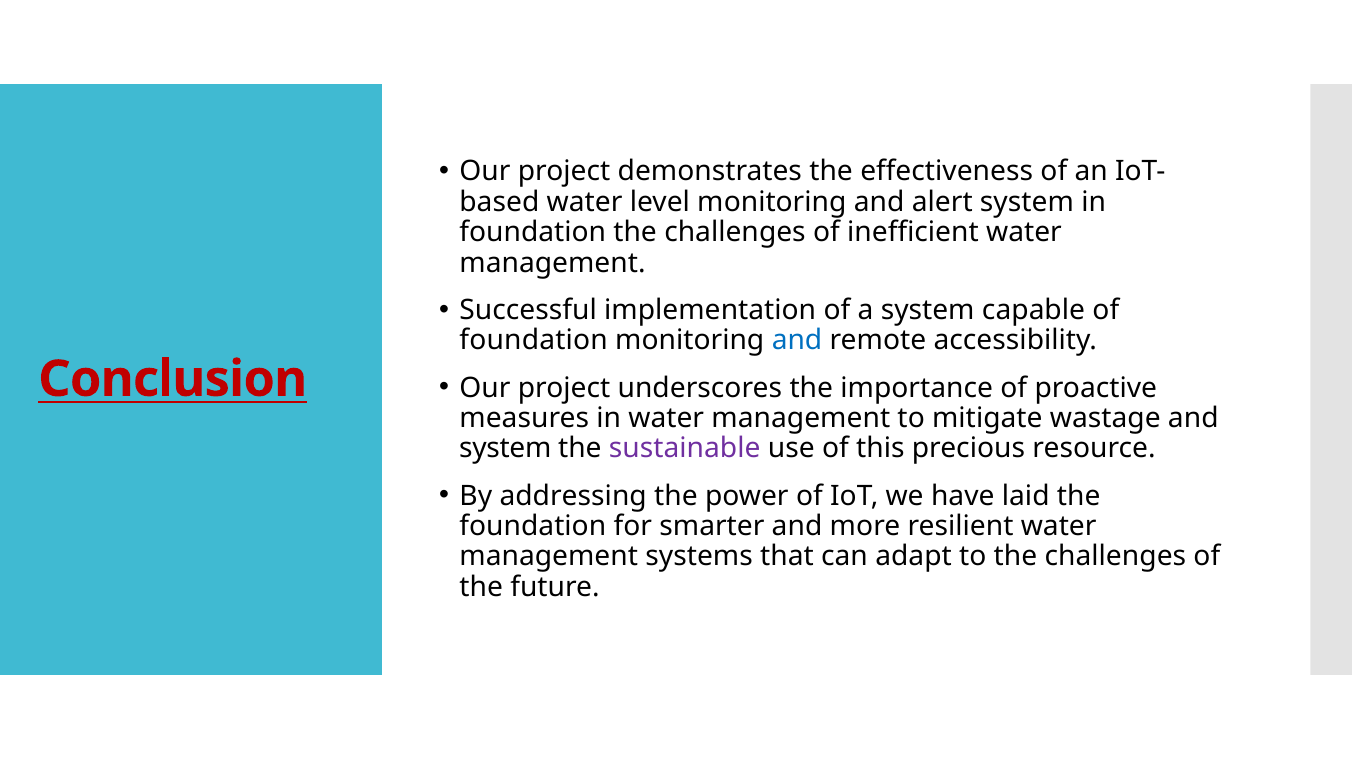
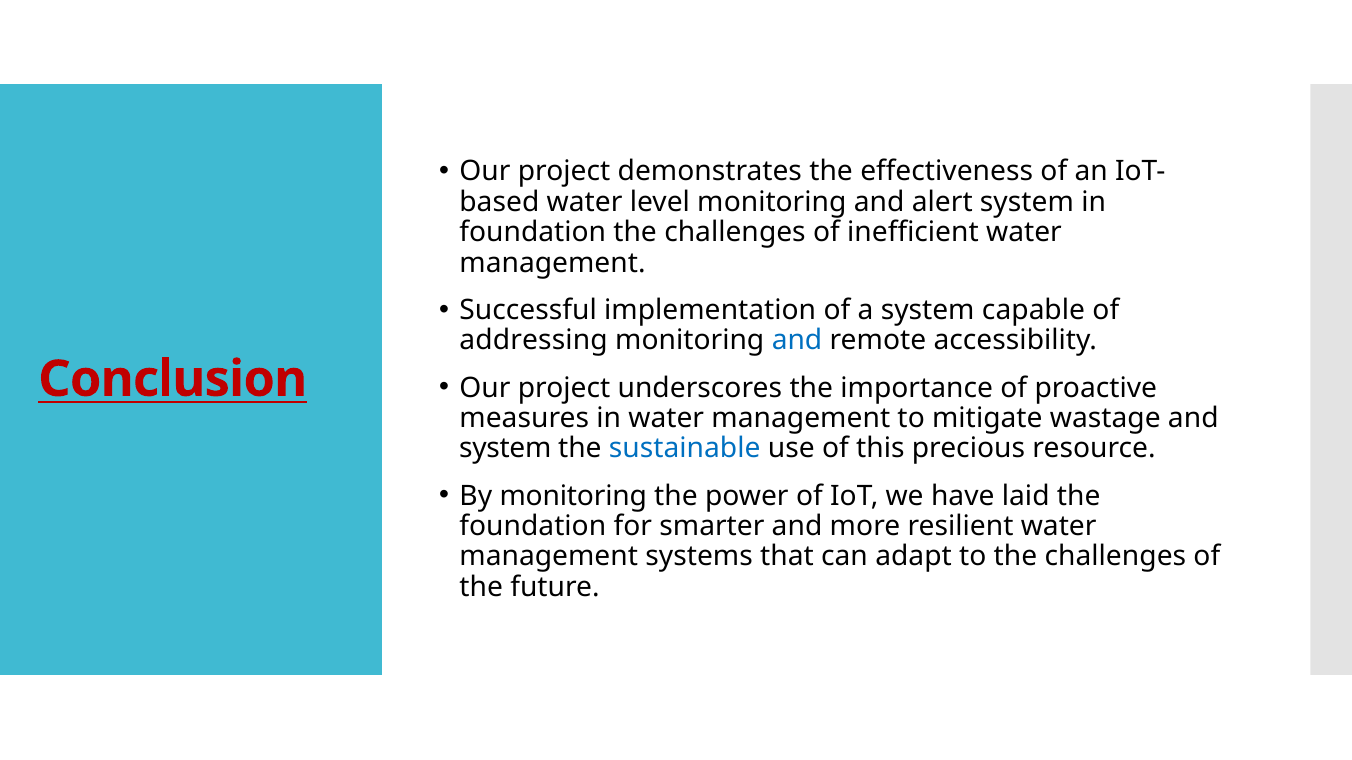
foundation: foundation -> addressing (534, 341)
sustainable colour: purple -> blue (685, 449)
By addressing: addressing -> monitoring (573, 496)
